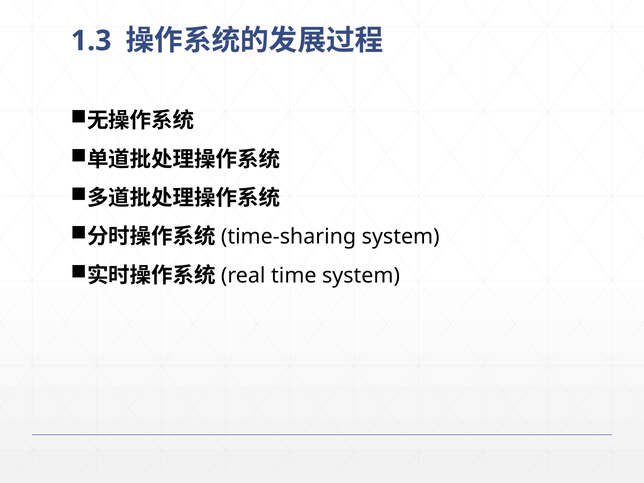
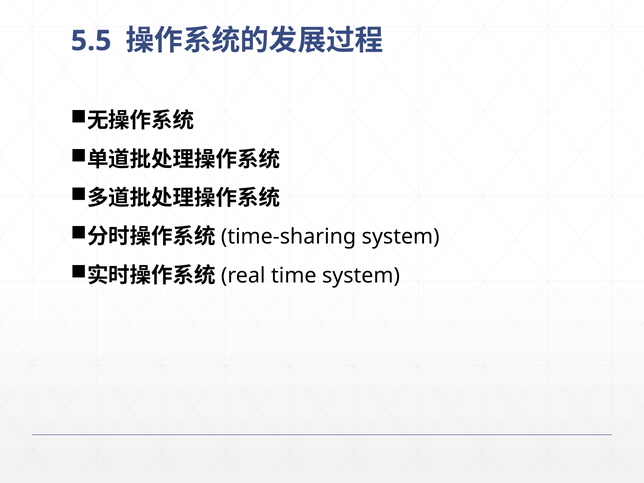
1.3: 1.3 -> 5.5 (91, 41)
